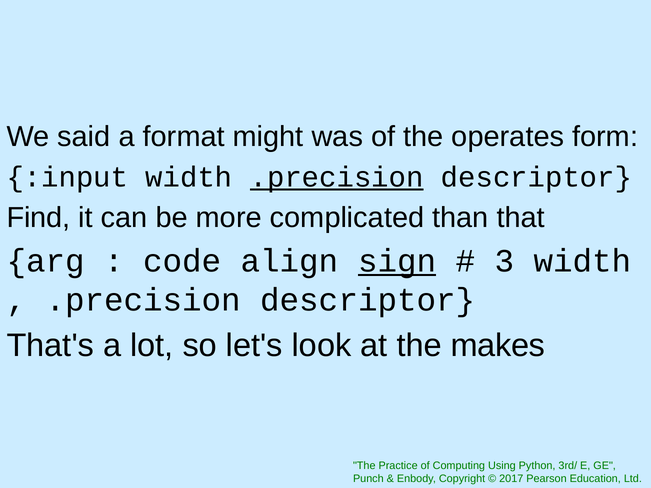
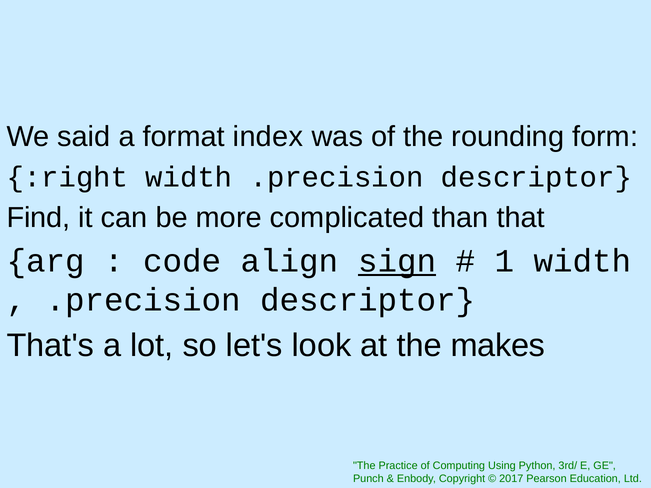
might: might -> index (268, 137)
operates: operates -> rounding (508, 137)
:input: :input -> :right (67, 177)
.precision underline: present -> none (337, 177)
3: 3 -> 1 (505, 261)
